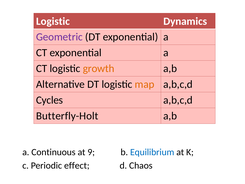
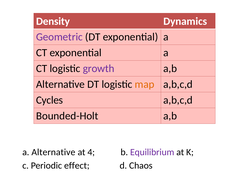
Logistic: Logistic -> Density (53, 21)
growth colour: orange -> purple (99, 68)
Butterfly-Holt: Butterfly-Holt -> Bounded-Holt (67, 116)
a Continuous: Continuous -> Alternative (53, 152)
9: 9 -> 4 (91, 152)
Equilibrium colour: blue -> purple (152, 152)
